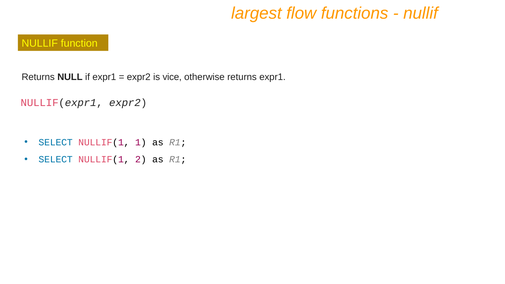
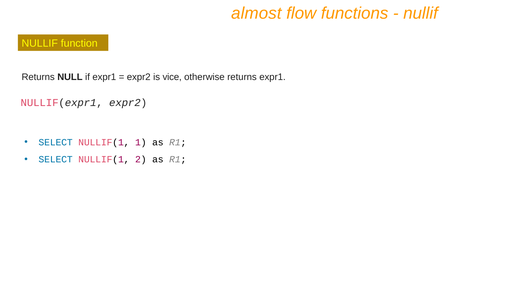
largest: largest -> almost (256, 13)
